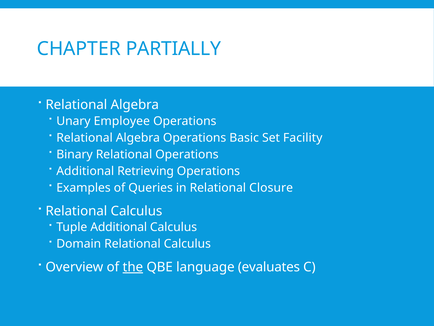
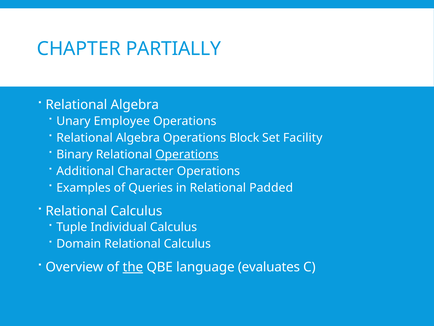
Basic: Basic -> Block (244, 137)
Operations underline: none -> present (187, 154)
Retrieving: Retrieving -> Character (145, 171)
Closure: Closure -> Padded (271, 187)
Tuple Additional: Additional -> Individual (119, 227)
